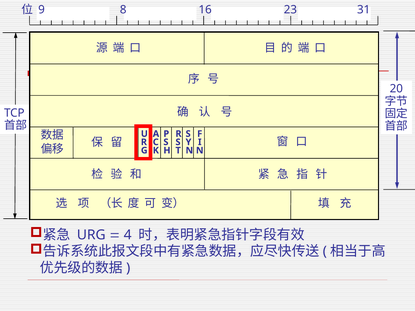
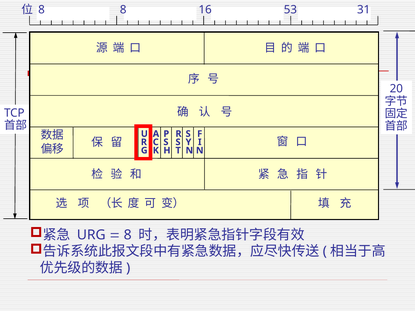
9: 9 -> 8 (42, 10)
23: 23 -> 53 (290, 10)
4: 4 -> 8 (128, 235)
